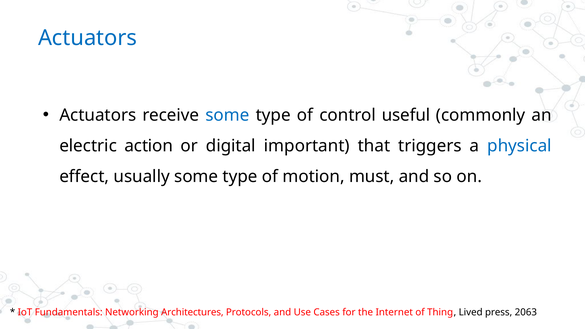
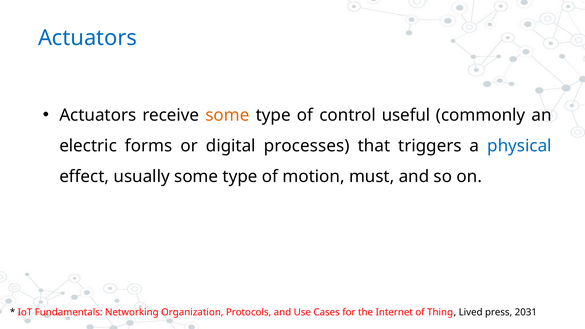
some colour: blue -> orange (228, 115)
action: action -> forms (149, 146)
important: important -> processes (307, 146)
Architectures: Architectures -> Organization (192, 312)
2063: 2063 -> 2031 (526, 312)
